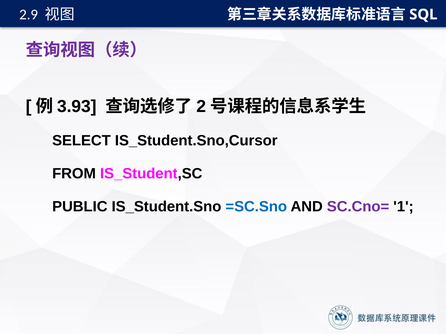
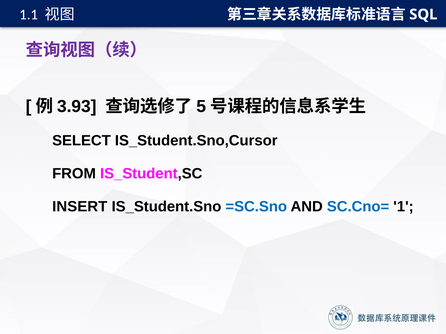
2.9: 2.9 -> 1.1 (29, 15)
2: 2 -> 5 (201, 107)
PUBLIC: PUBLIC -> INSERT (80, 207)
SC.Cno= colour: purple -> blue (358, 207)
